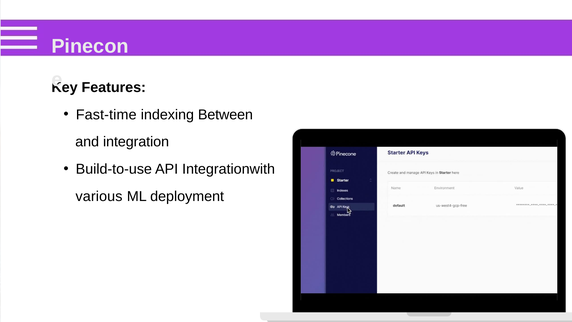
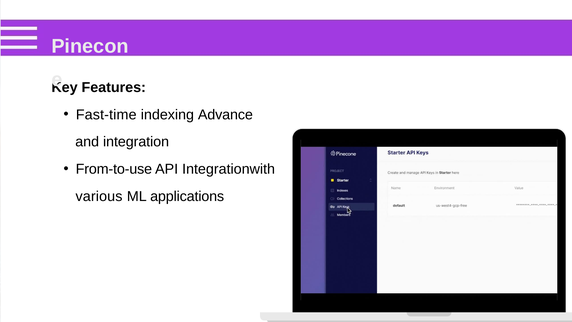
Between: Between -> Advance (225, 115)
Build-to-use: Build-to-use -> From-to-use (114, 169)
deployment: deployment -> applications (187, 196)
